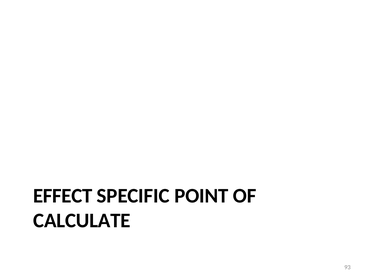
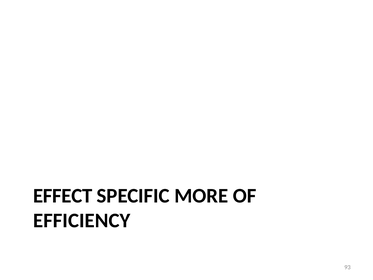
POINT: POINT -> MORE (201, 196)
CALCULATE: CALCULATE -> EFFICIENCY (82, 220)
